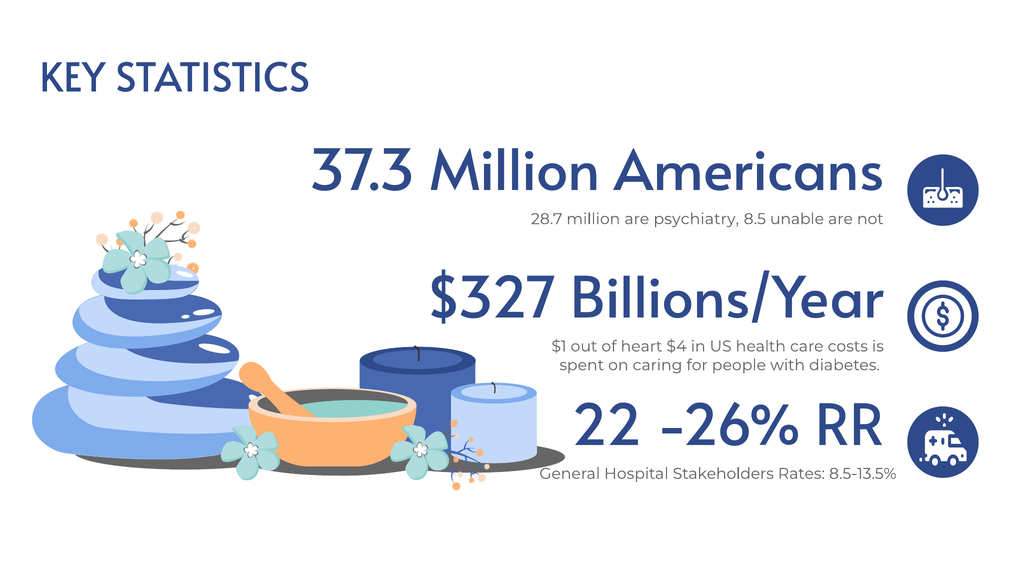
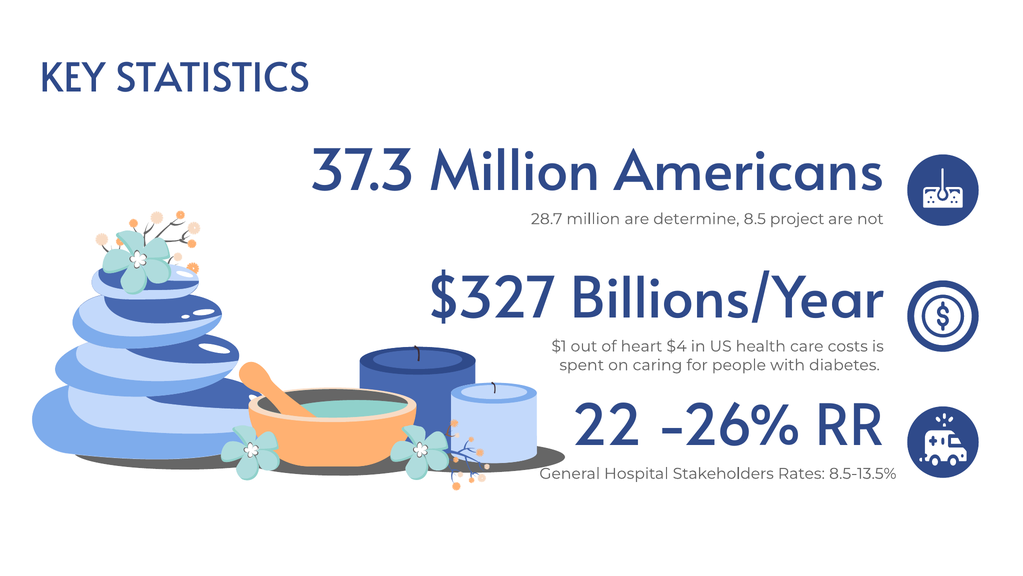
psychiatry: psychiatry -> determine (696, 219)
unable: unable -> project (797, 219)
